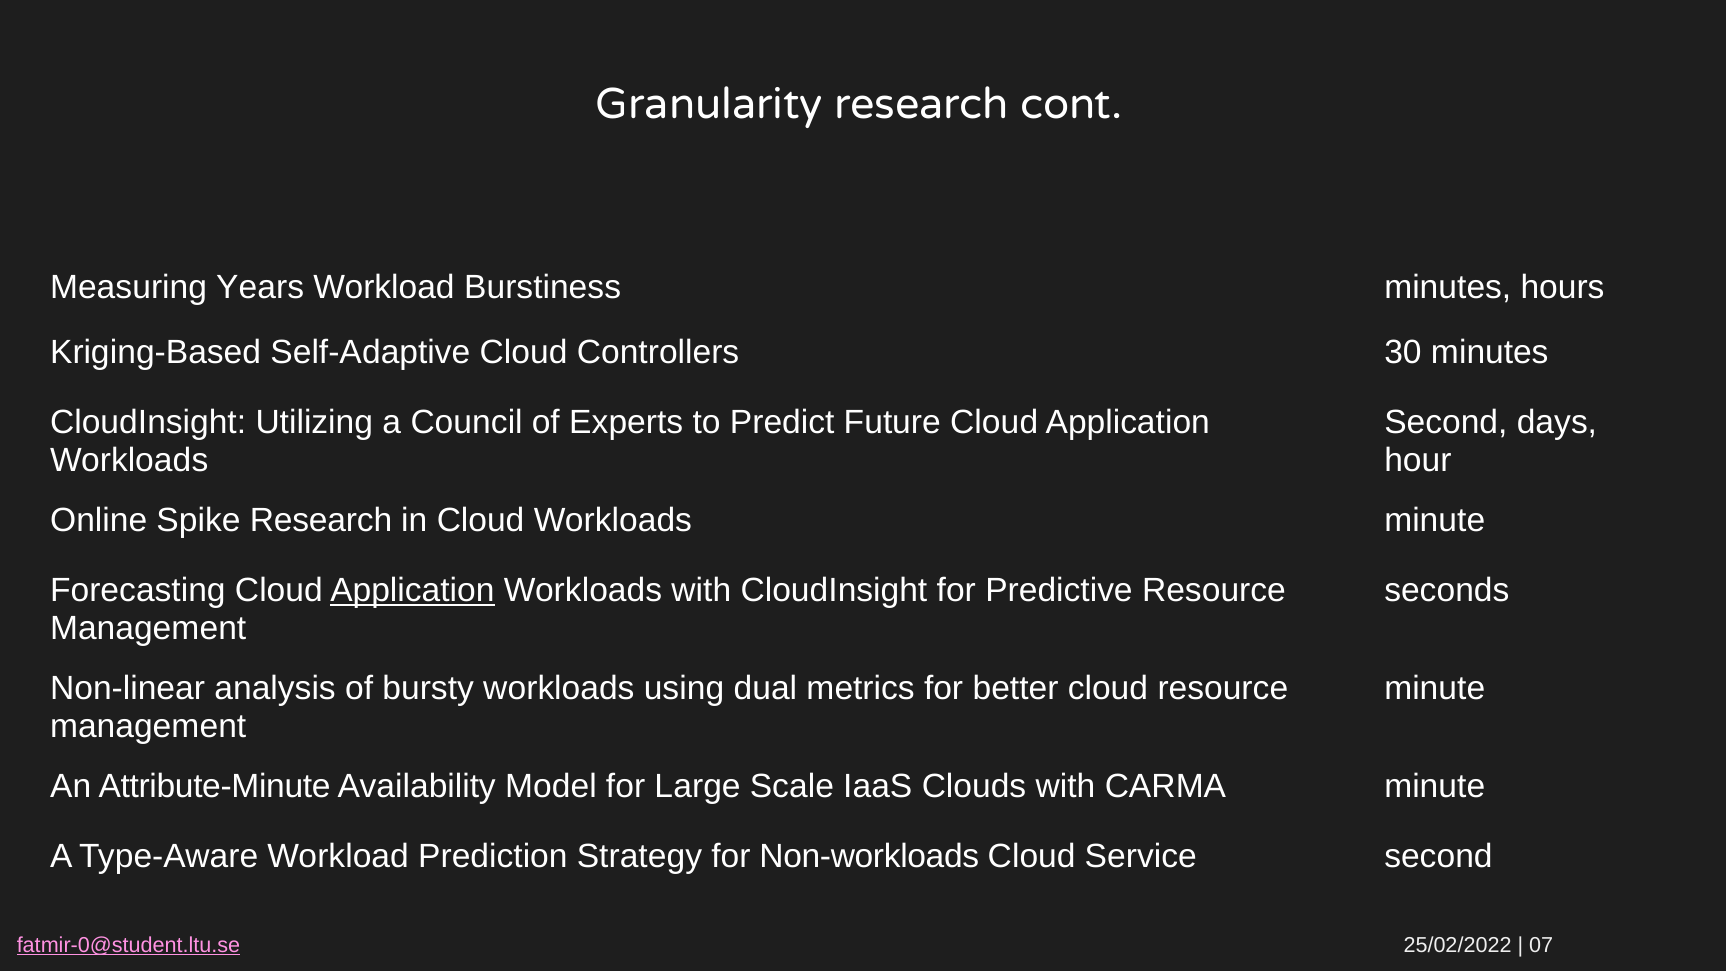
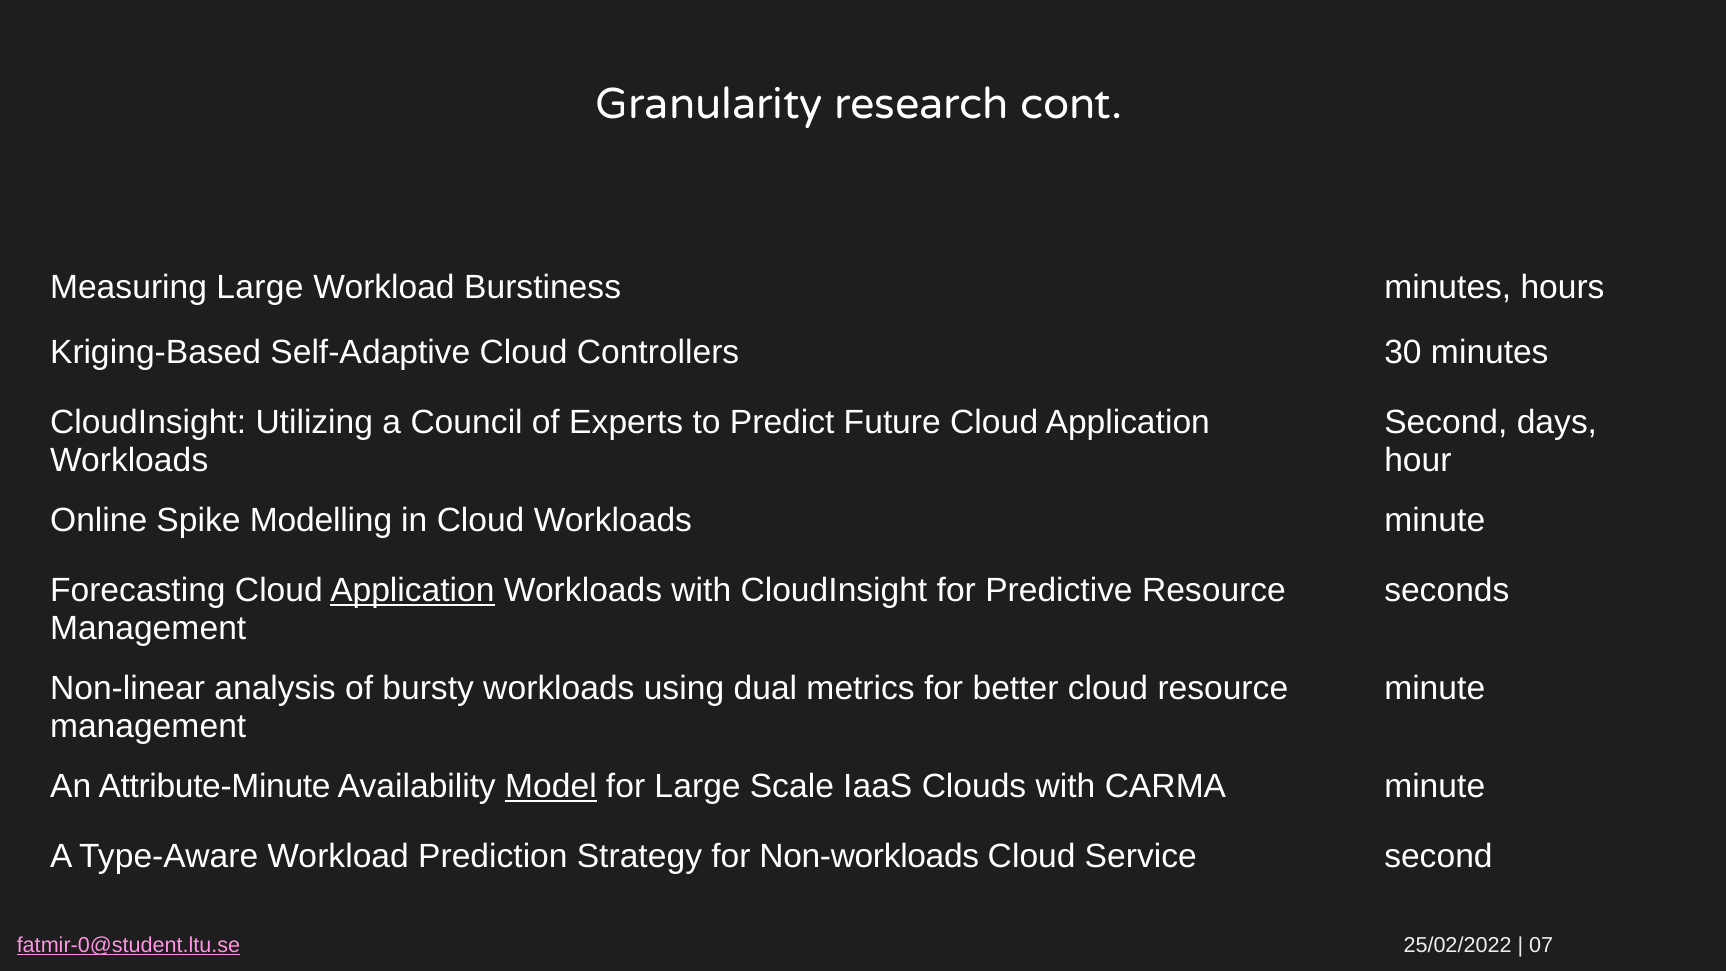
Measuring Years: Years -> Large (260, 287)
Spike Research: Research -> Modelling (321, 520)
Model underline: none -> present (551, 786)
